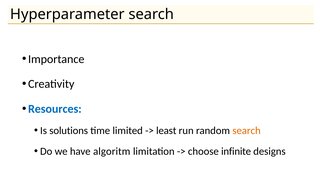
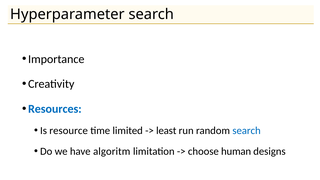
solutions: solutions -> resource (69, 131)
search colour: orange -> blue (247, 131)
infinite: infinite -> human (236, 151)
